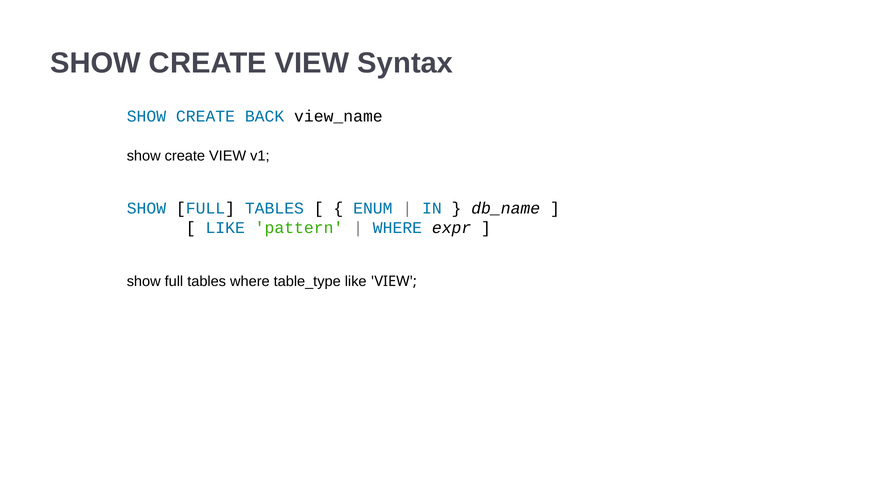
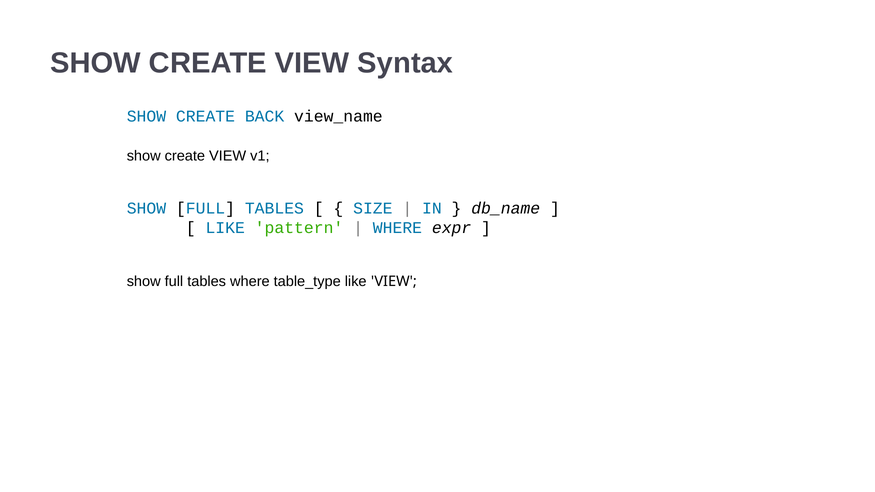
ENUM: ENUM -> SIZE (373, 208)
